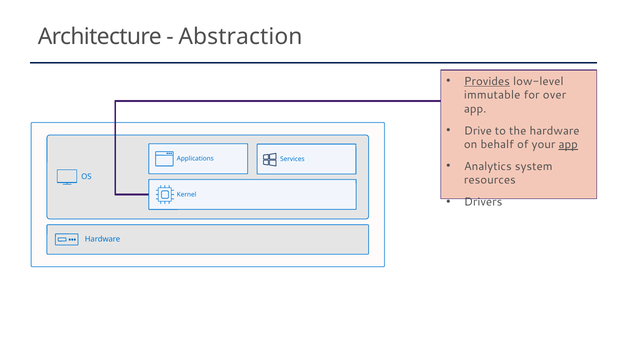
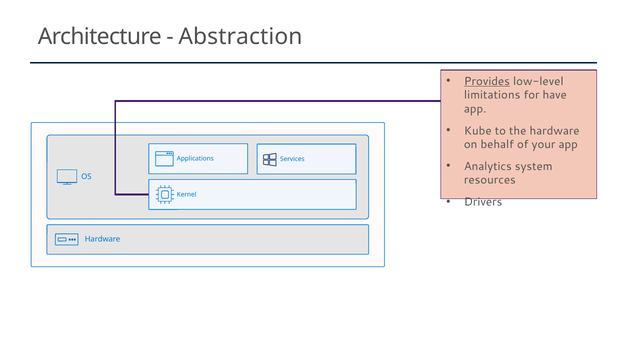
immutable: immutable -> limitations (492, 95)
over: over -> have (555, 95)
Drive: Drive -> Kube (478, 131)
app underline: present -> none (568, 144)
